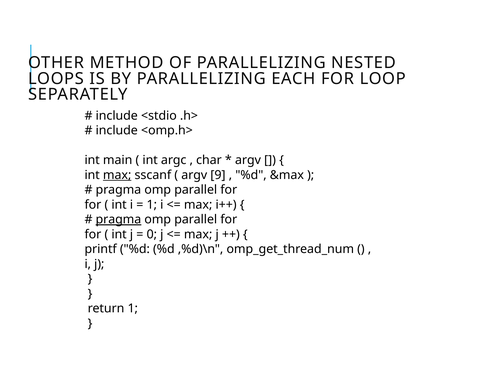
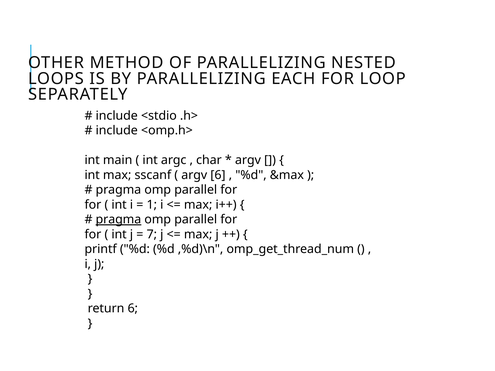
max underline: present -> none (117, 175)
argv 9: 9 -> 6 (218, 175)
0: 0 -> 7 (152, 235)
return 1: 1 -> 6 (133, 309)
